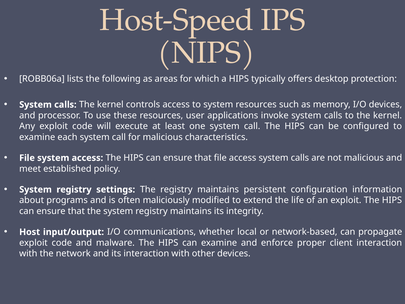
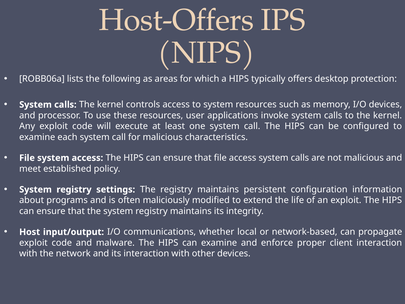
Host-Speed: Host-Speed -> Host-Offers (177, 20)
